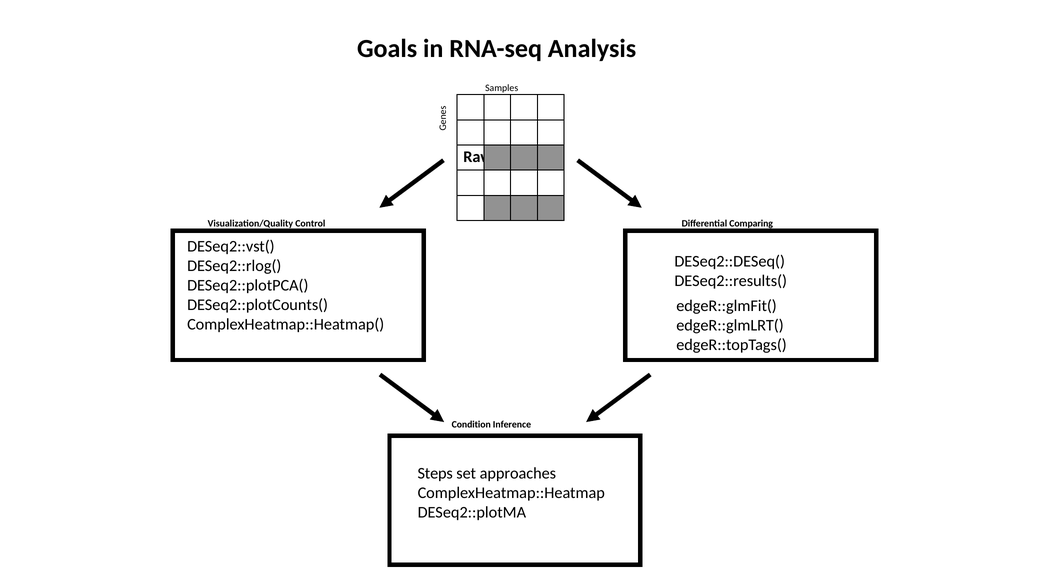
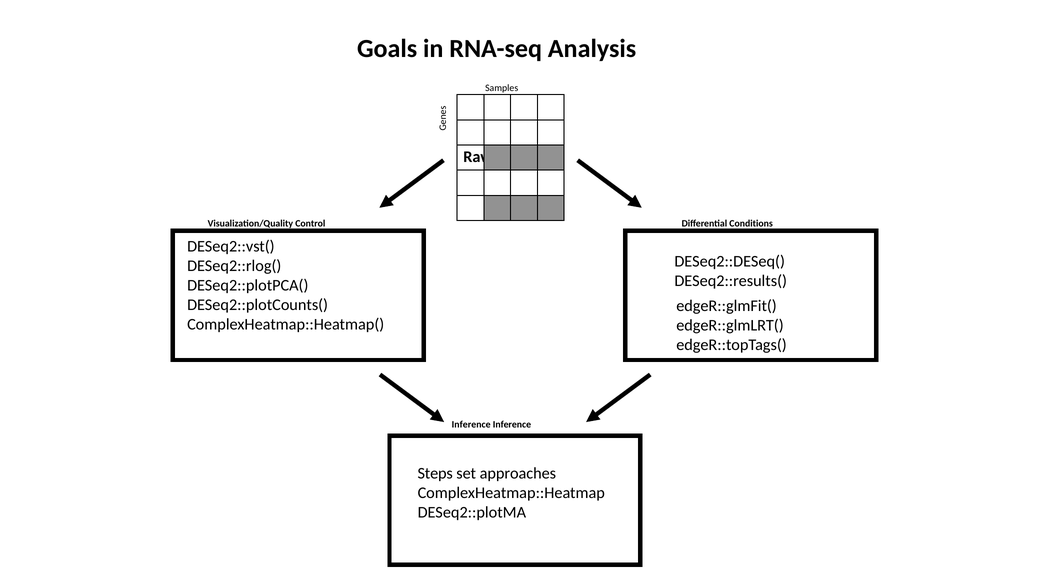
Comparing: Comparing -> Conditions (751, 224)
Condition: Condition -> Inference (471, 424)
